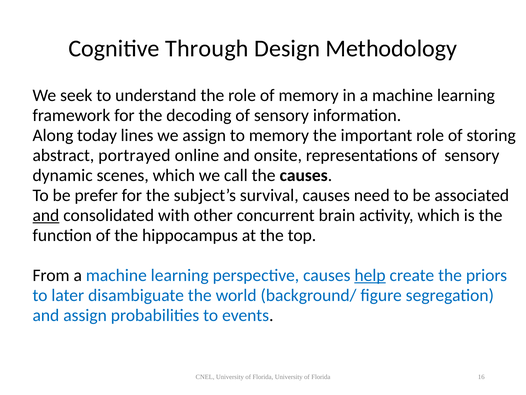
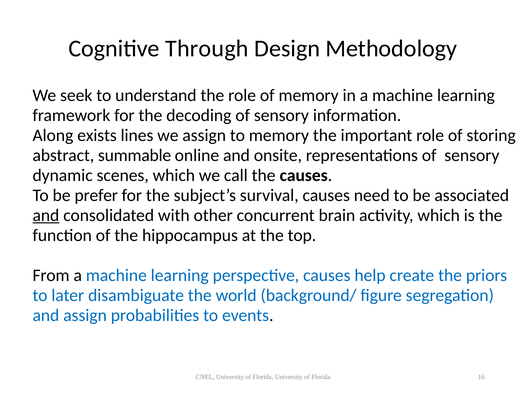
today: today -> exists (97, 135)
portrayed: portrayed -> summable (135, 155)
help underline: present -> none (370, 275)
